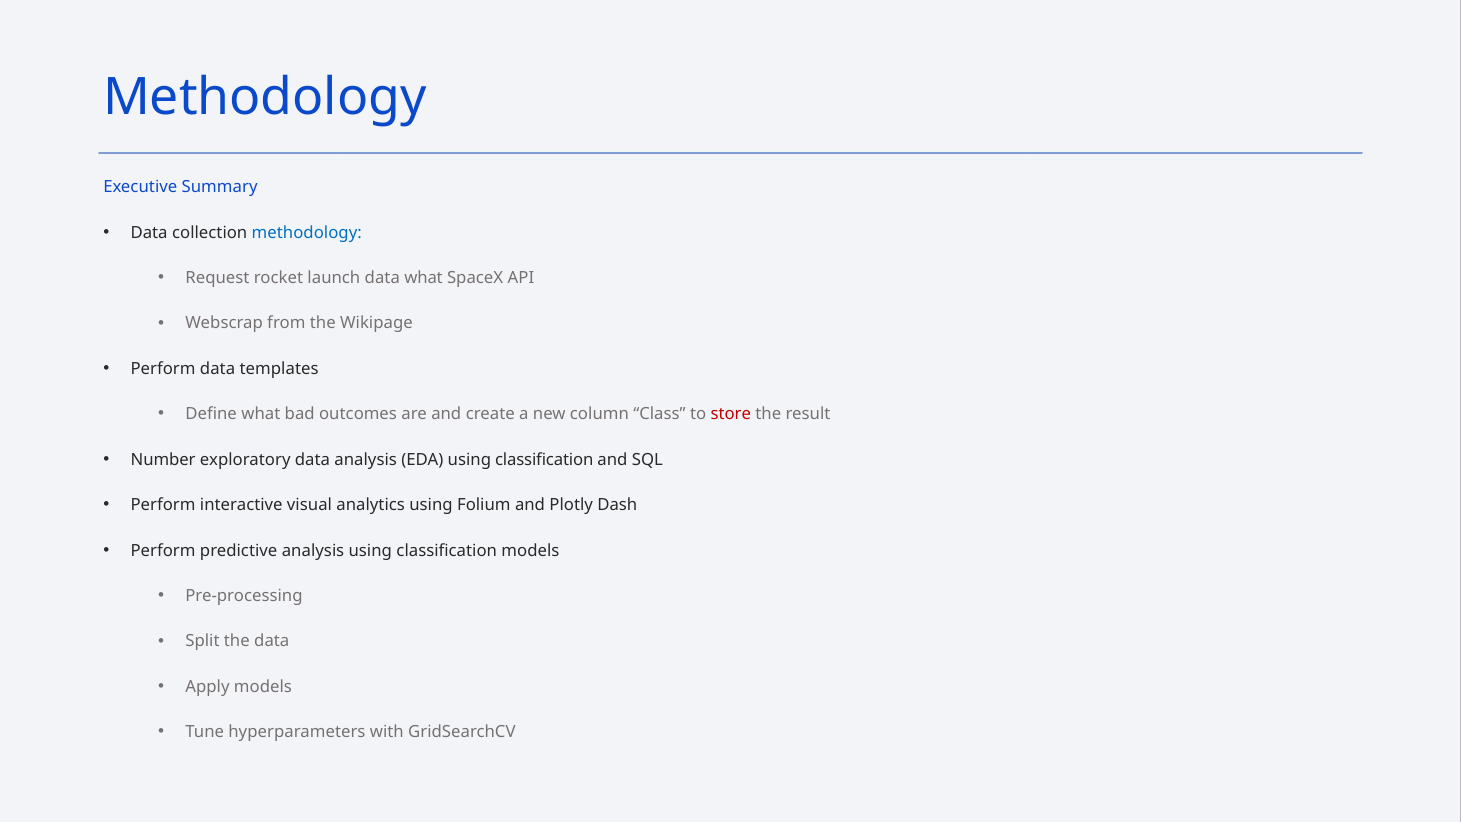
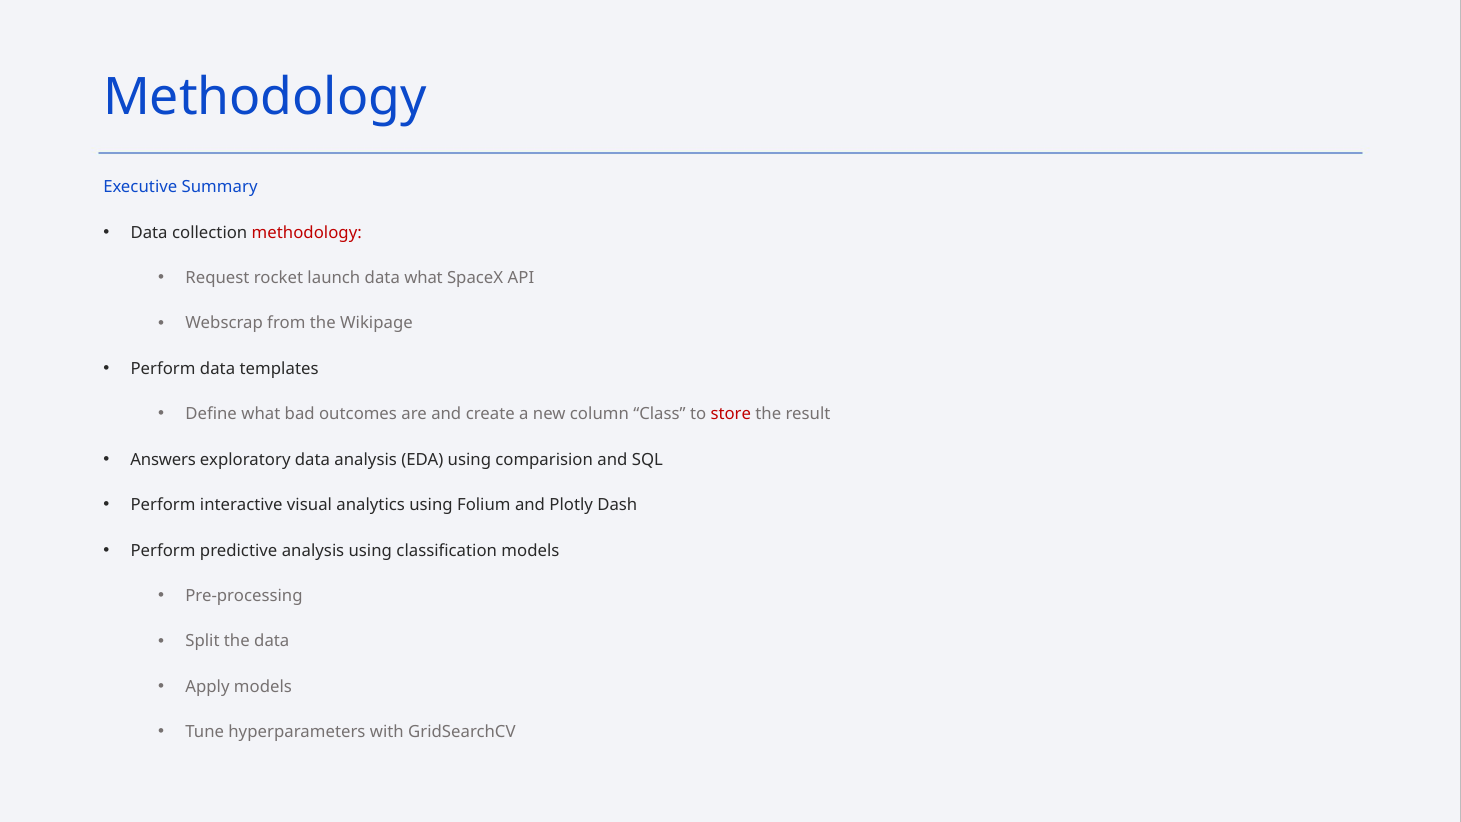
methodology colour: blue -> red (307, 232)
Number: Number -> Answers (163, 460)
EDA using classification: classification -> comparision (544, 460)
